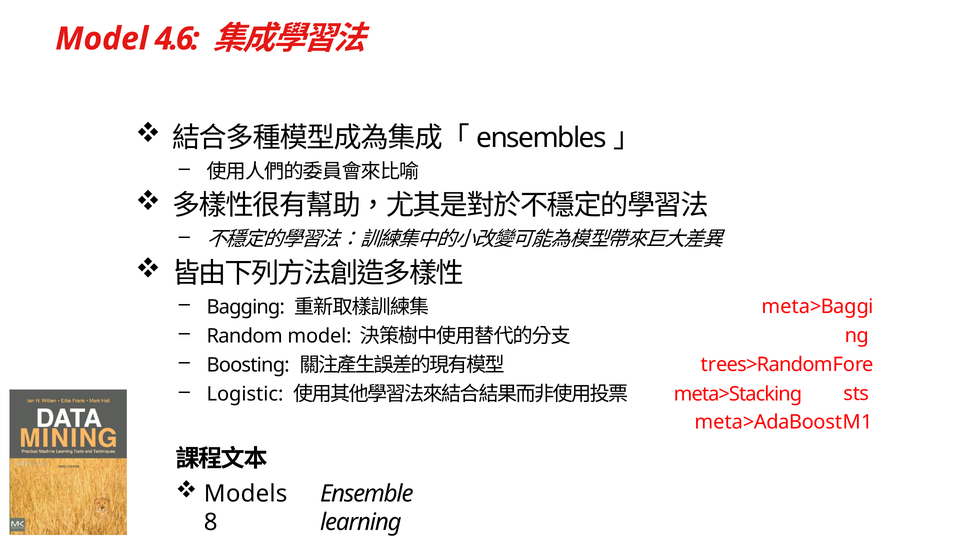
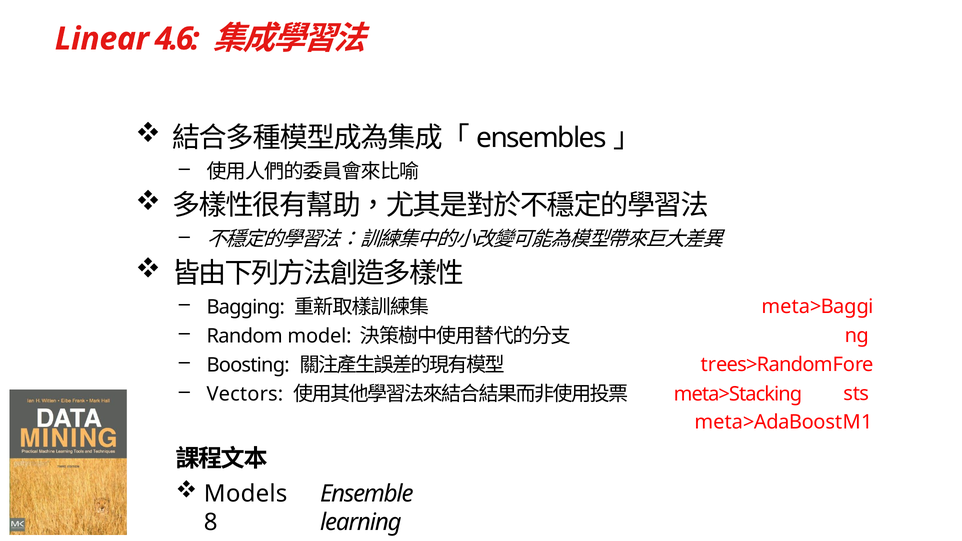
Model: Model -> Linear (102, 39)
Logistic: Logistic -> Vectors (245, 394)
